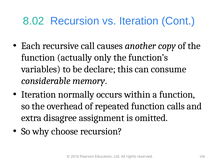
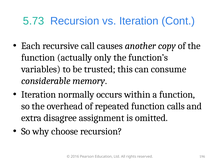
8.02: 8.02 -> 5.73 (34, 21)
declare: declare -> trusted (100, 69)
